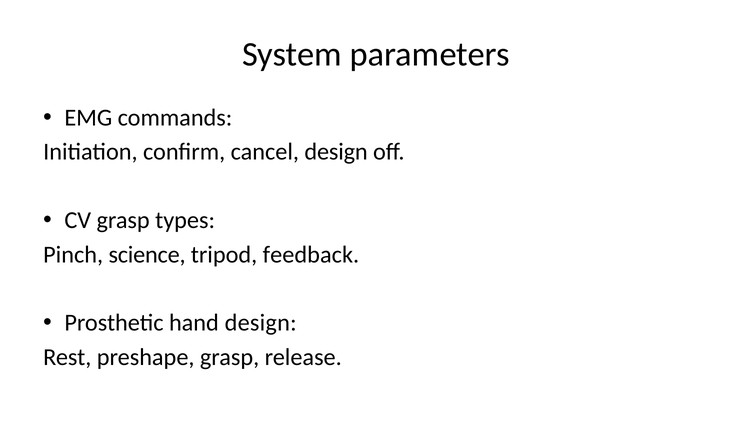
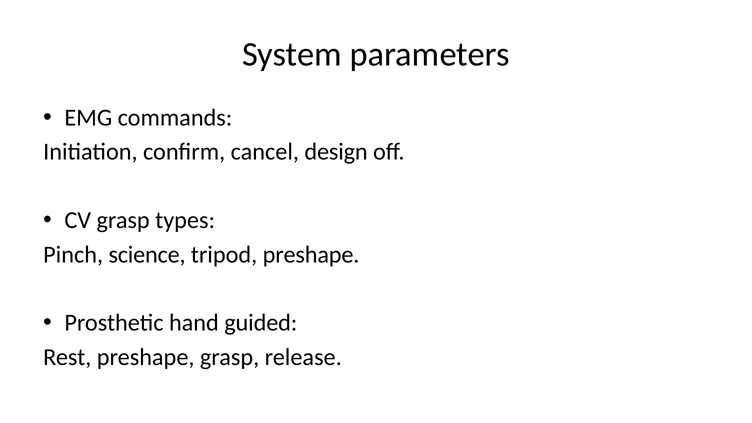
tripod feedback: feedback -> preshape (311, 254)
hand design: design -> guided (261, 323)
